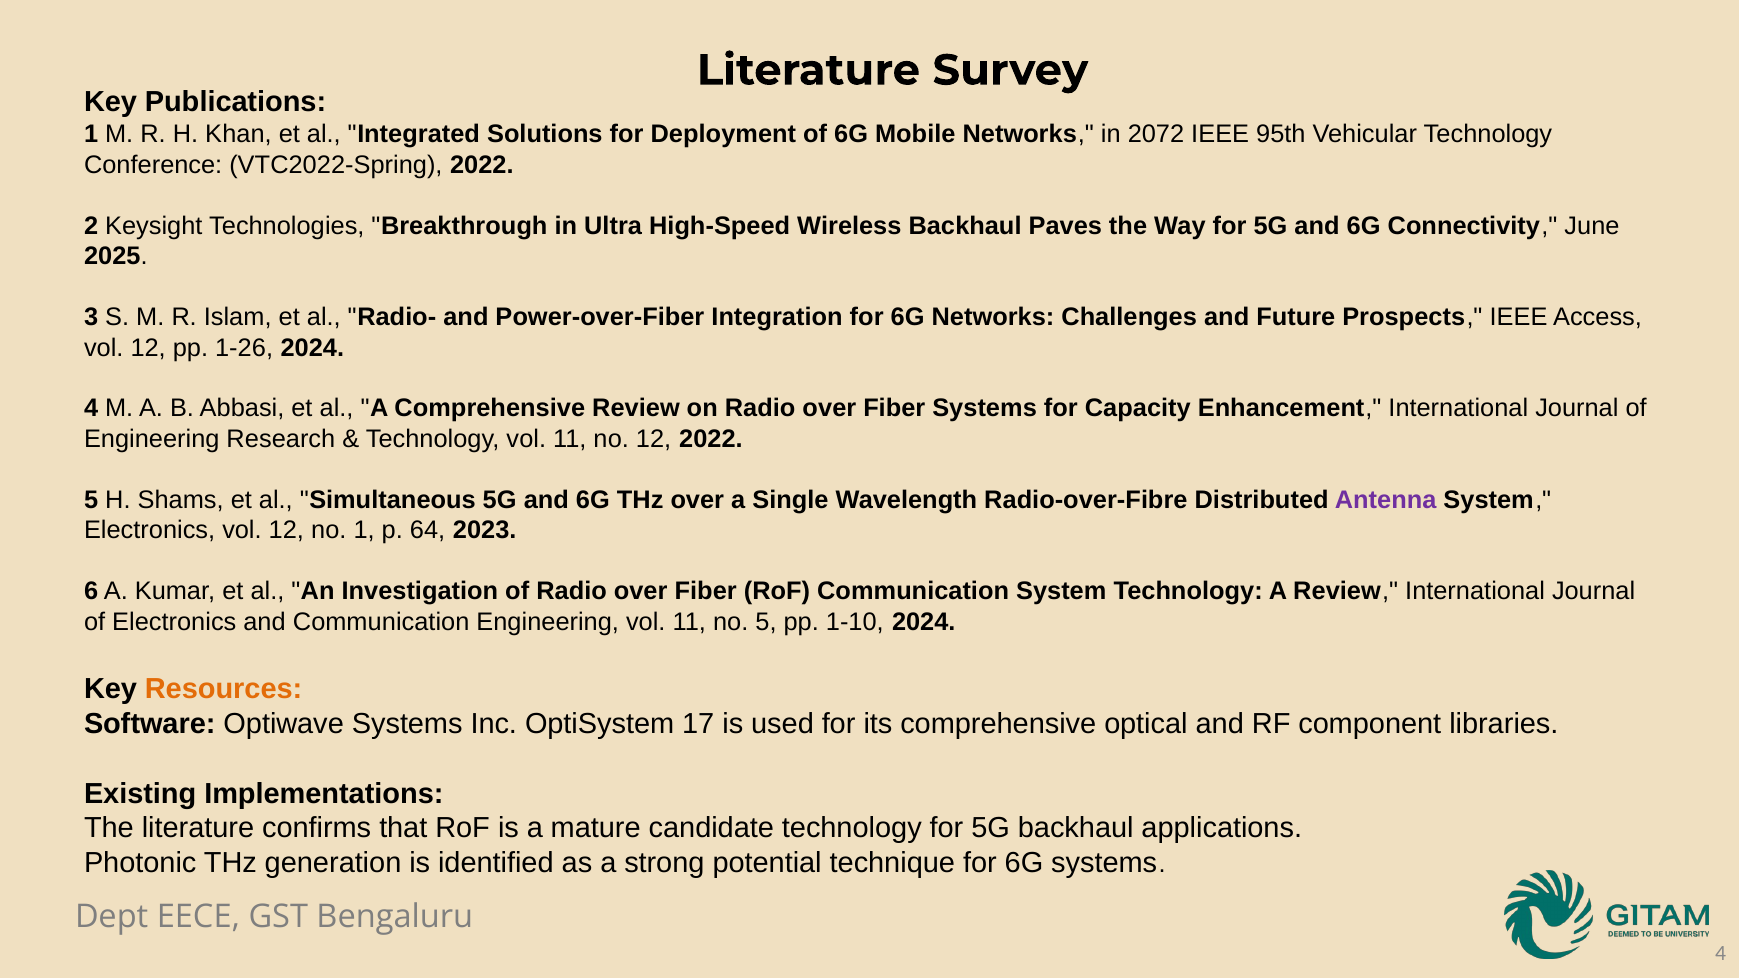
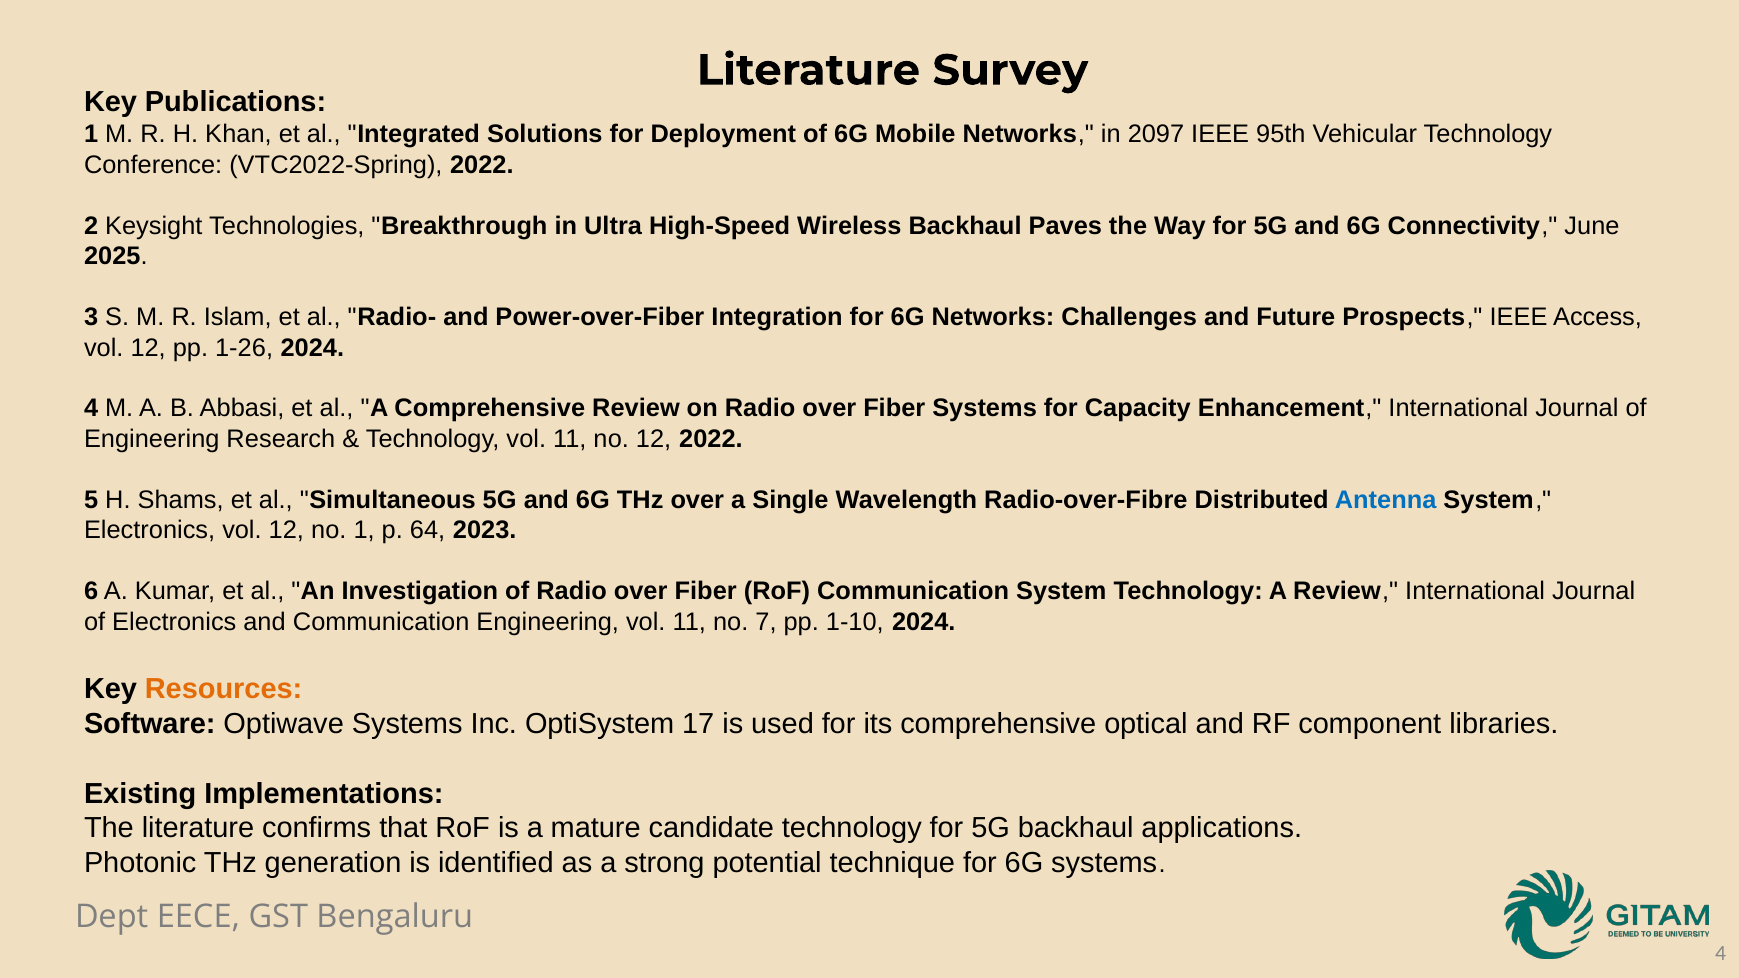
2072: 2072 -> 2097 (1156, 135)
Antenna colour: purple -> blue (1386, 500)
no 5: 5 -> 7 (766, 622)
